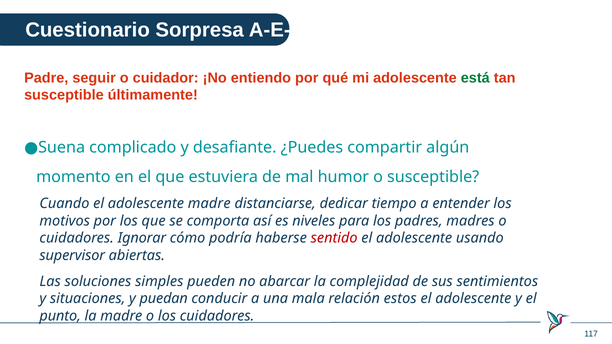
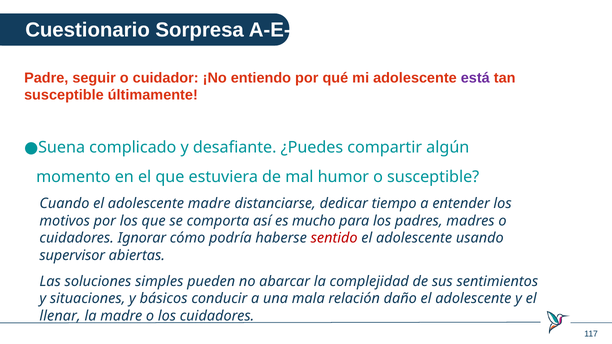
está colour: green -> purple (475, 78)
niveles: niveles -> mucho (314, 221)
puedan: puedan -> básicos (164, 299)
estos: estos -> daño (400, 299)
punto: punto -> llenar (60, 316)
